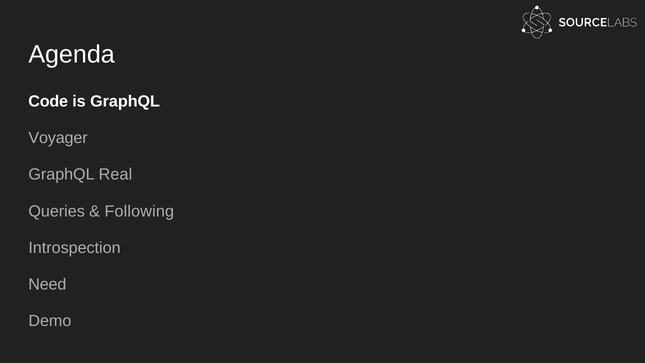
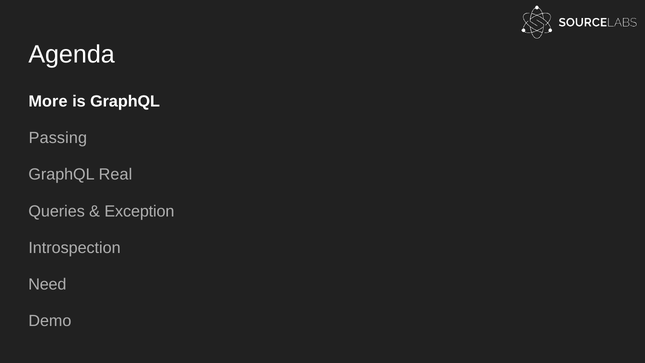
Code: Code -> More (48, 101)
Voyager: Voyager -> Passing (58, 138)
Following: Following -> Exception (139, 211)
